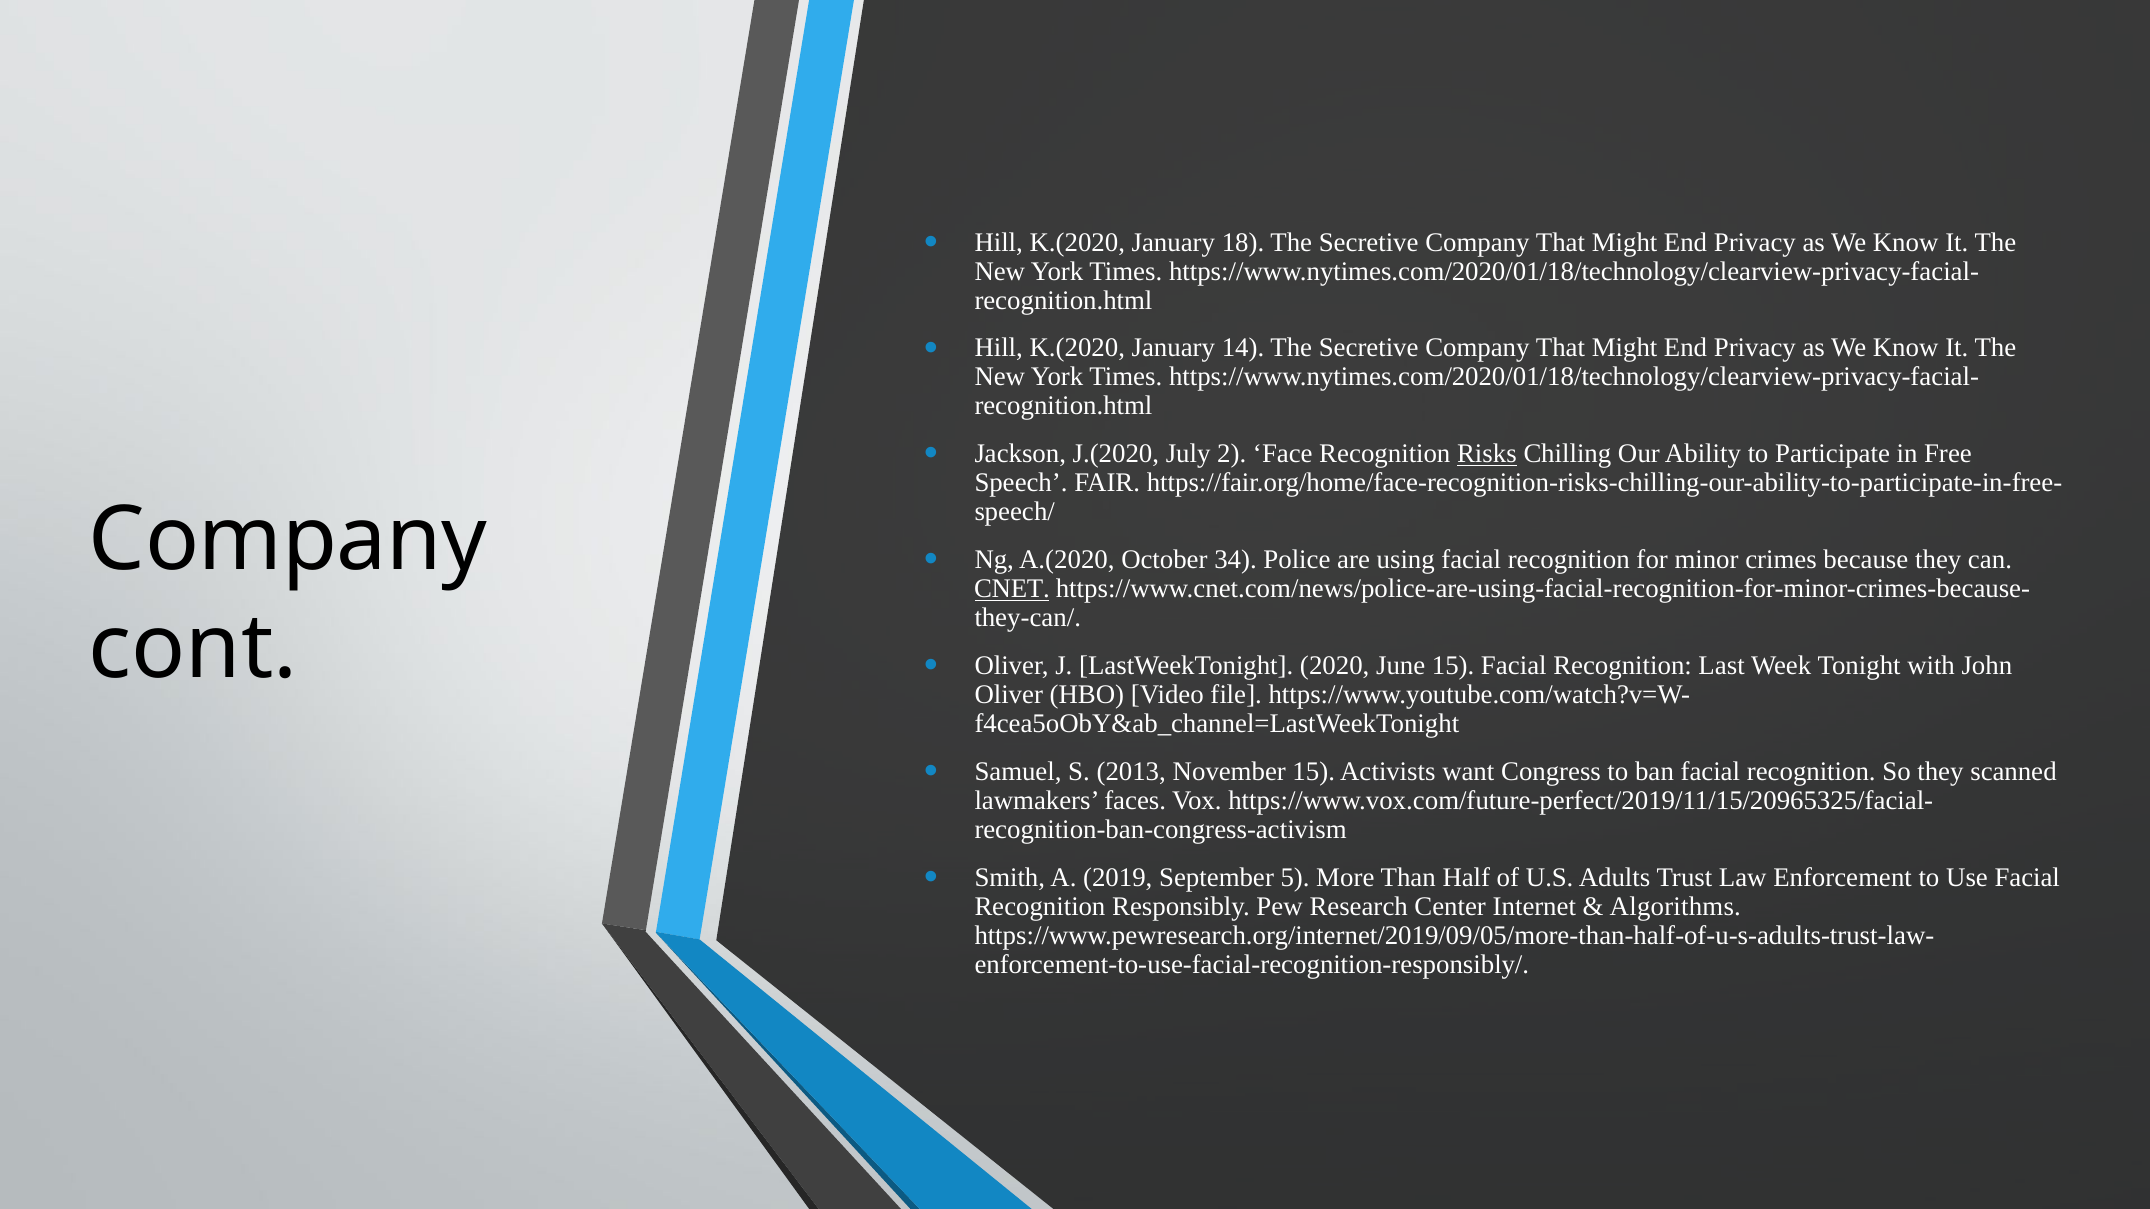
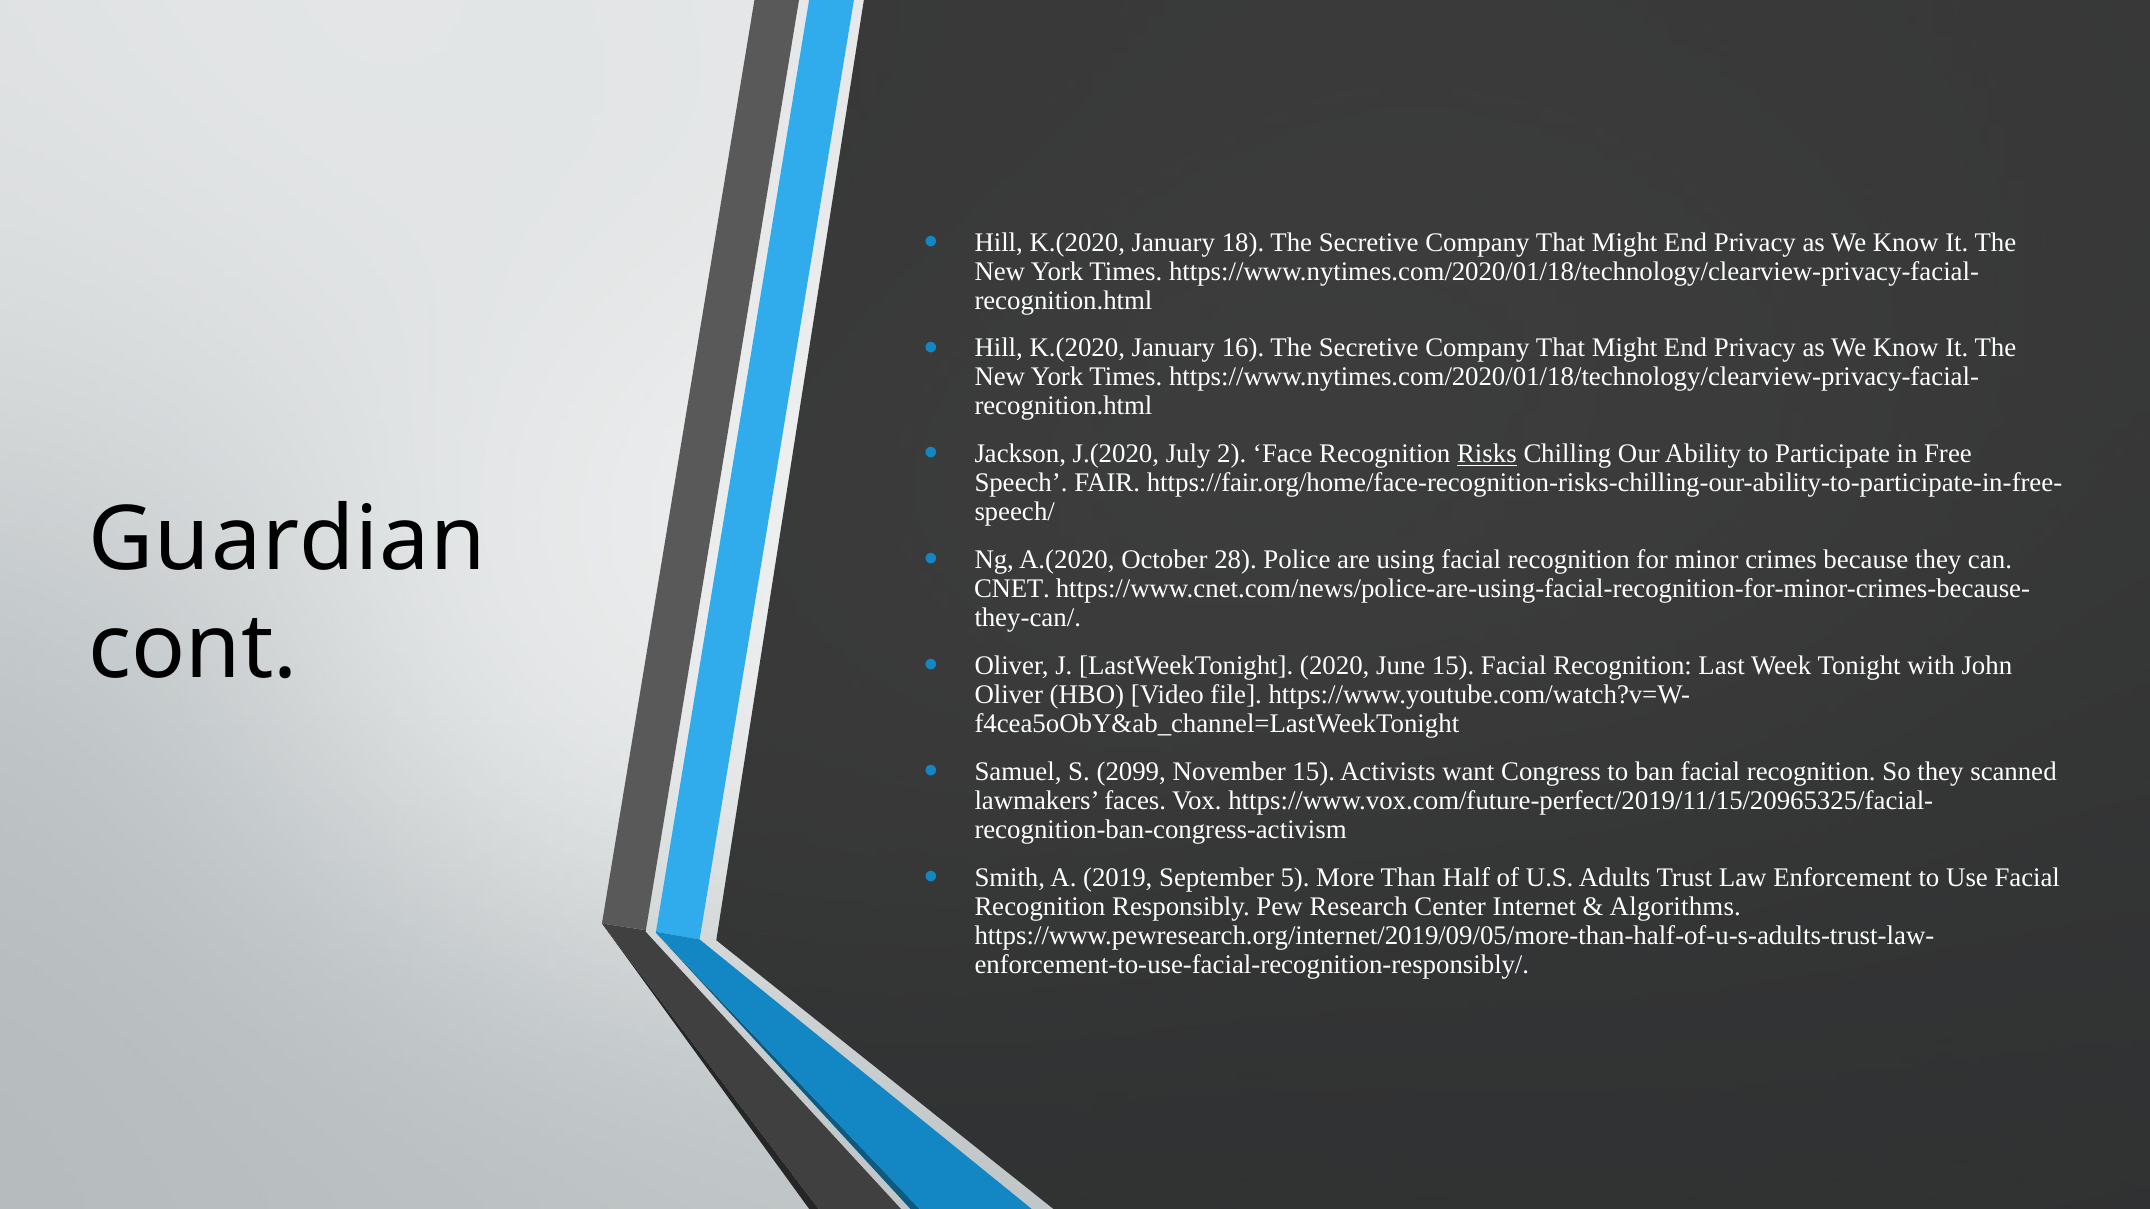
14: 14 -> 16 (1243, 348)
Company: Company -> Guardian (288, 540)
34: 34 -> 28 (1236, 560)
CNET underline: present -> none (1012, 589)
2013: 2013 -> 2099 (1131, 772)
